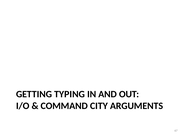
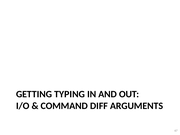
CITY: CITY -> DIFF (99, 106)
